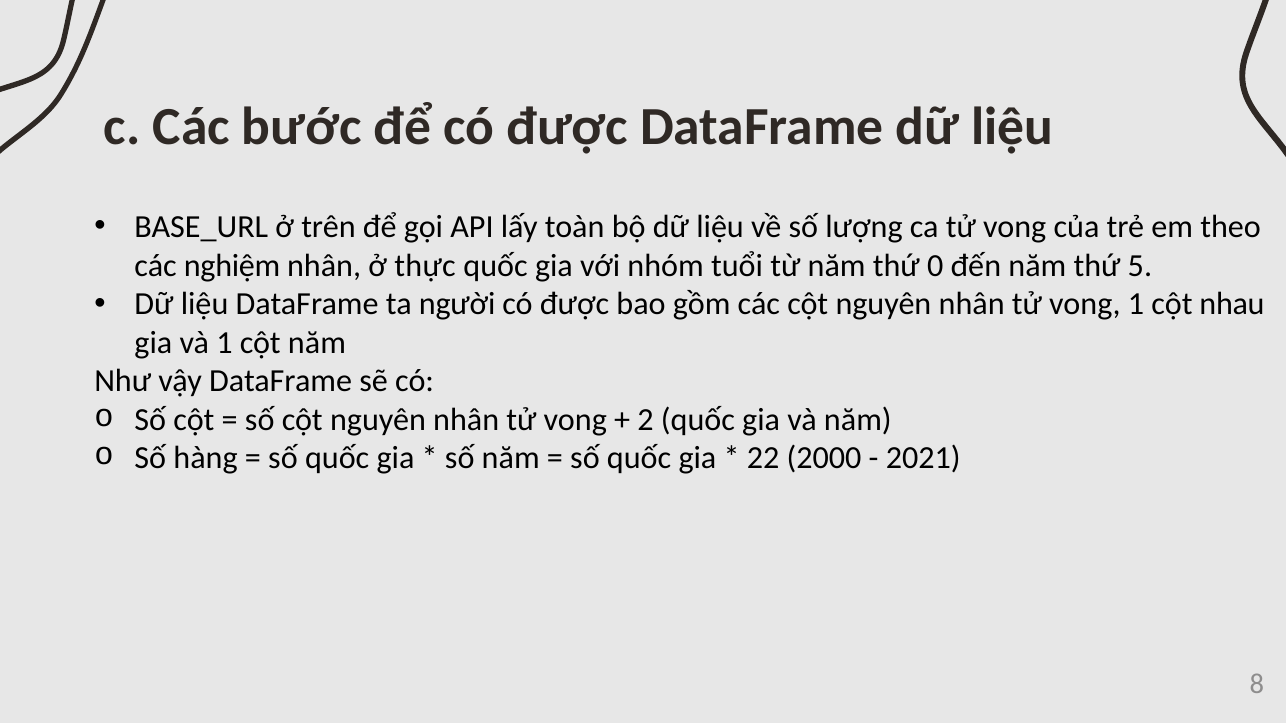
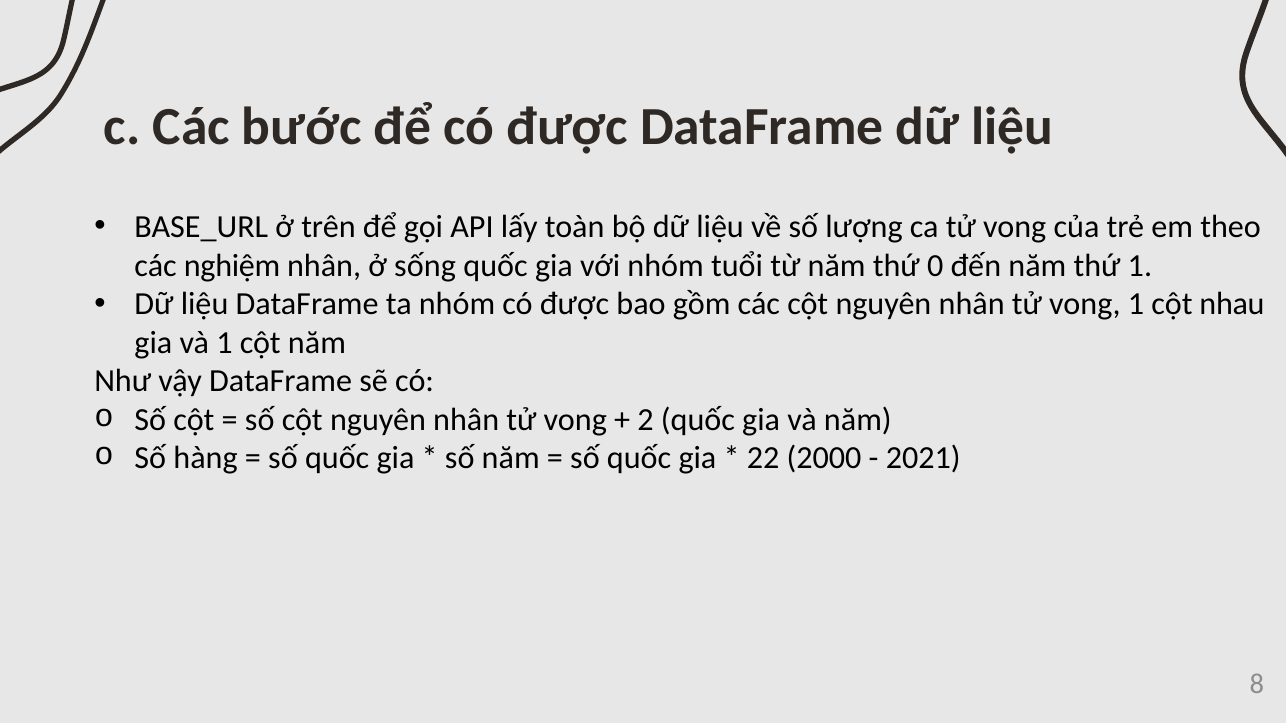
thực: thực -> sống (425, 266)
thứ 5: 5 -> 1 (1140, 266)
ta người: người -> nhóm (457, 304)
